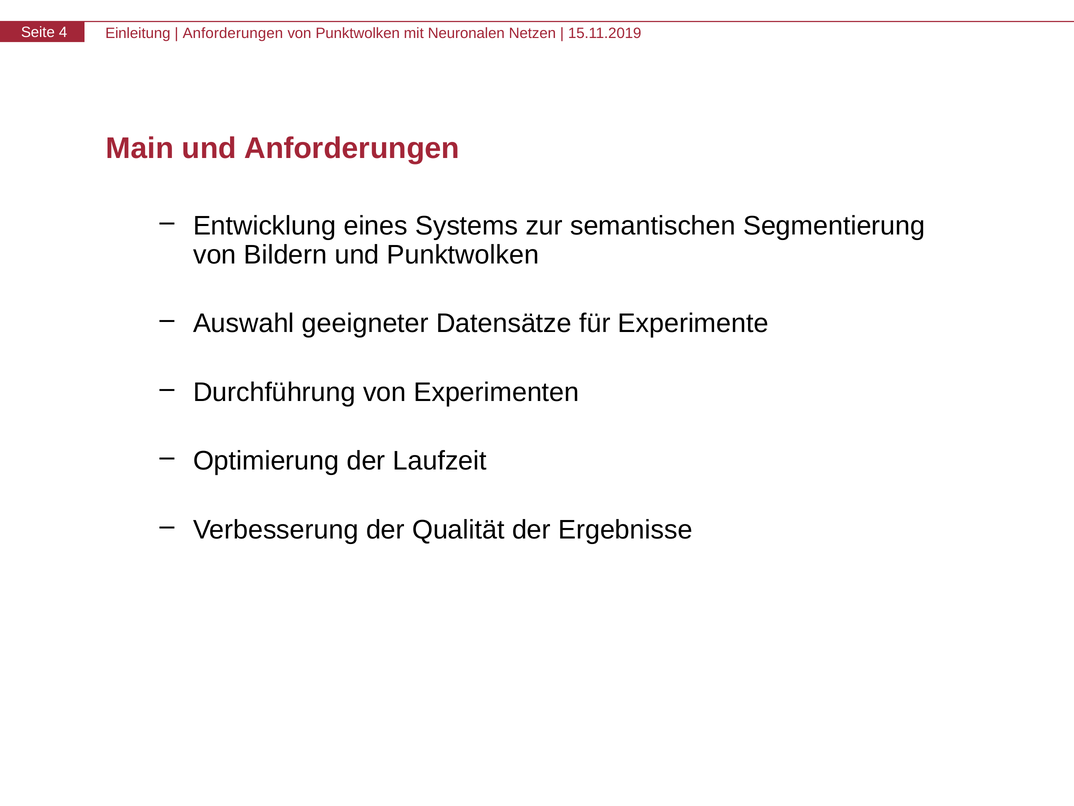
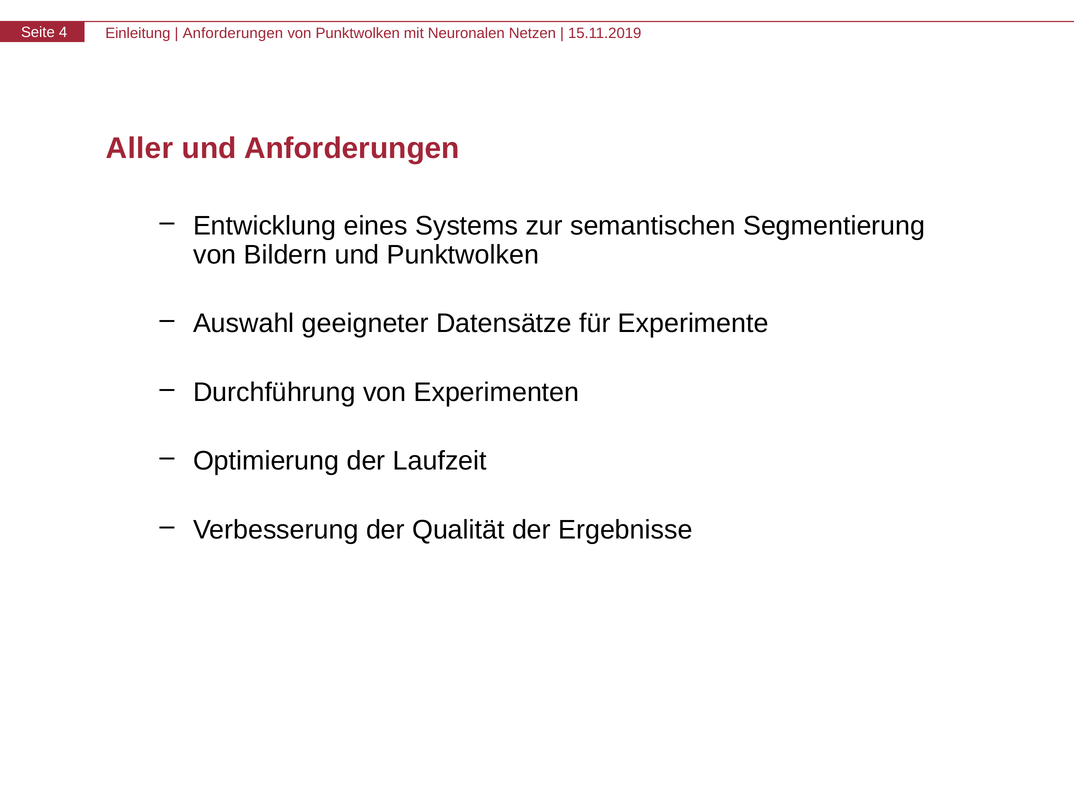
Main: Main -> Aller (140, 148)
